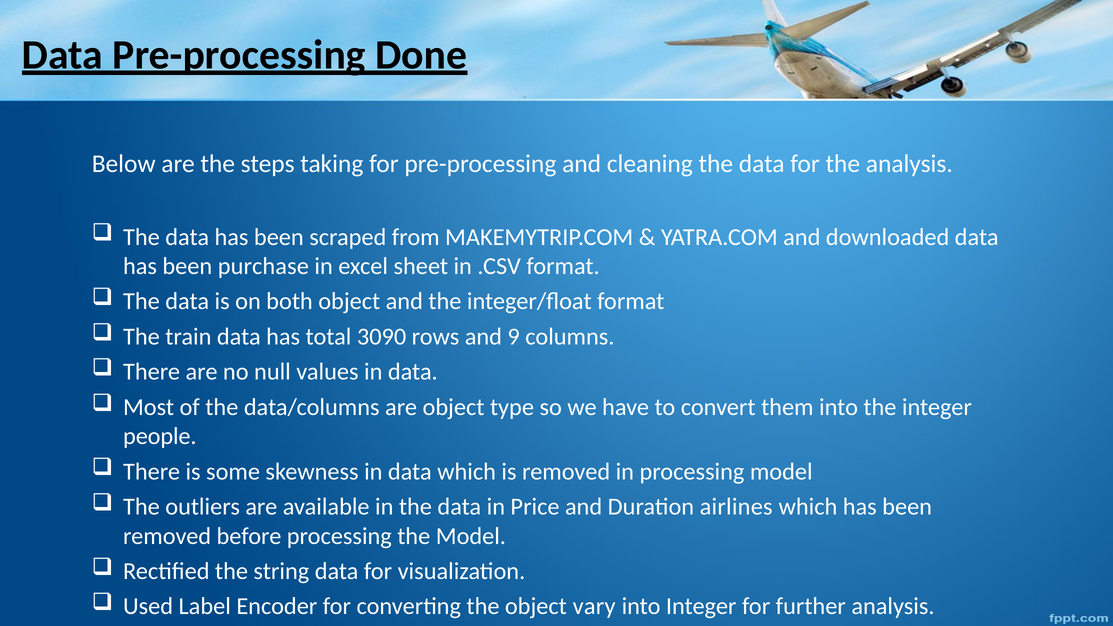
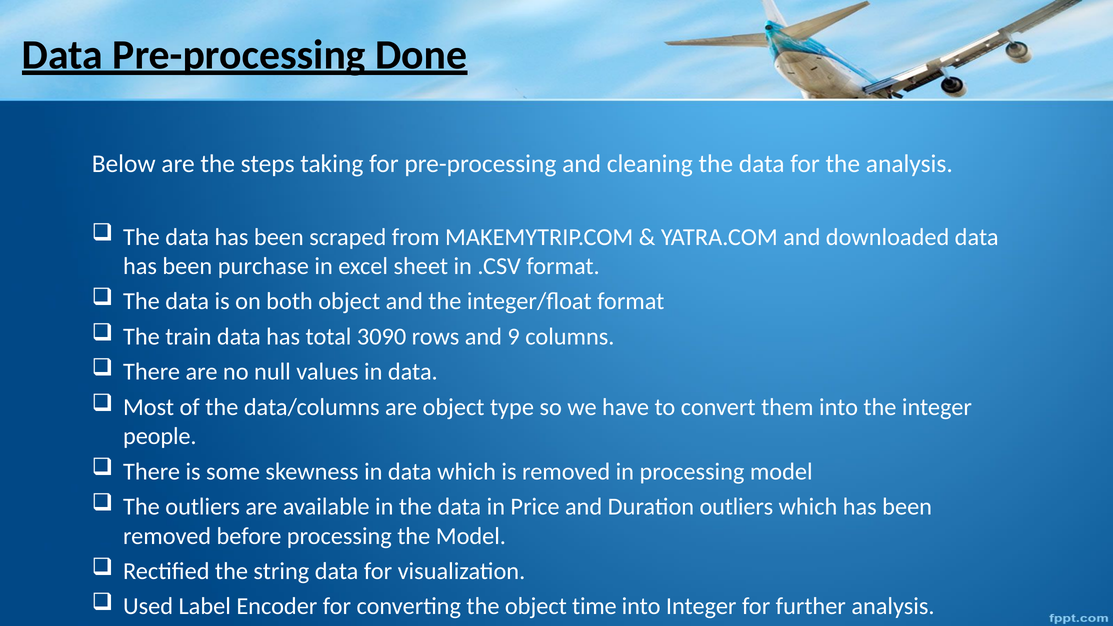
Duration airlines: airlines -> outliers (736, 507)
vary: vary -> time (594, 607)
